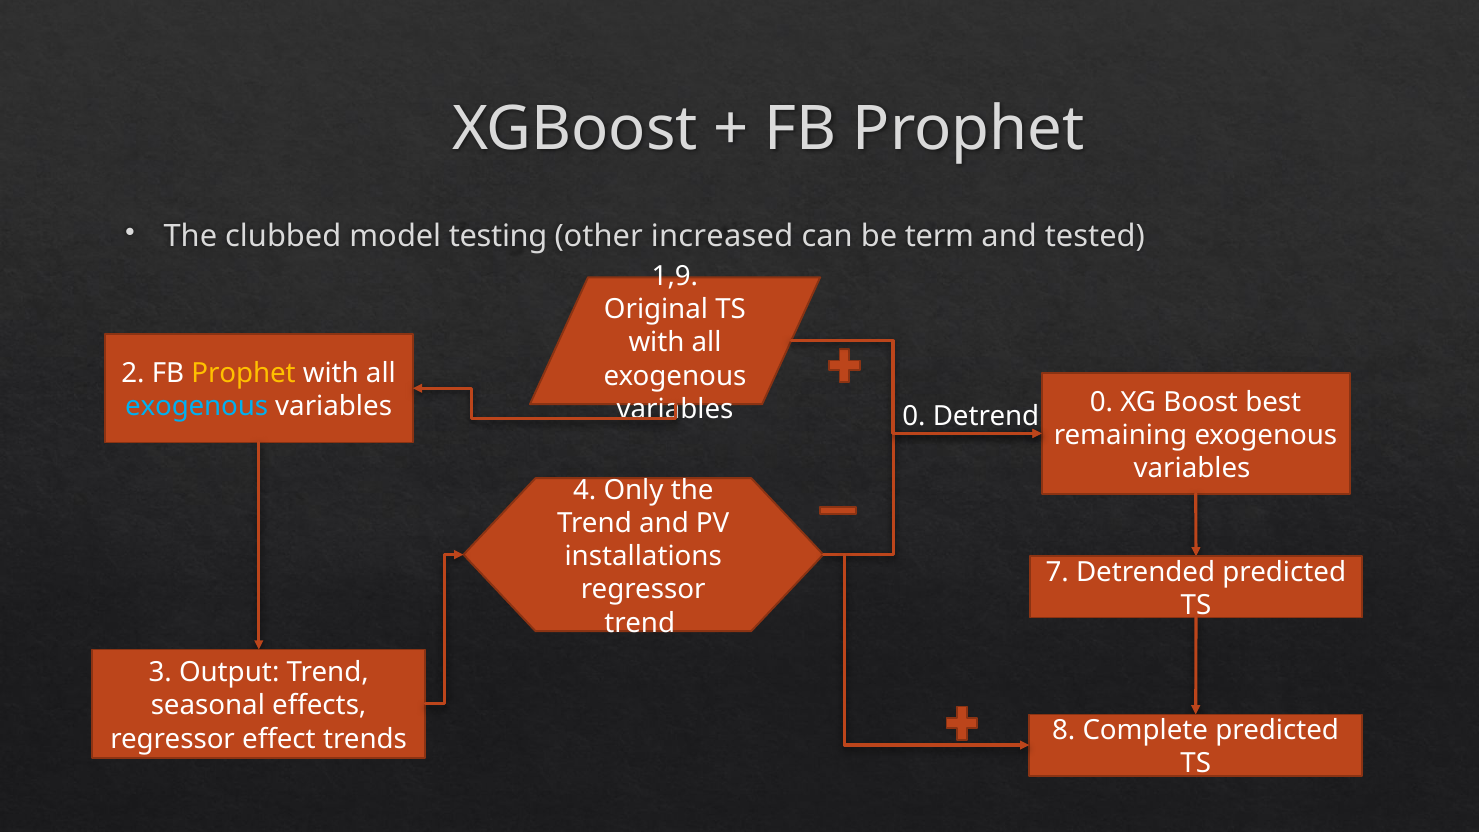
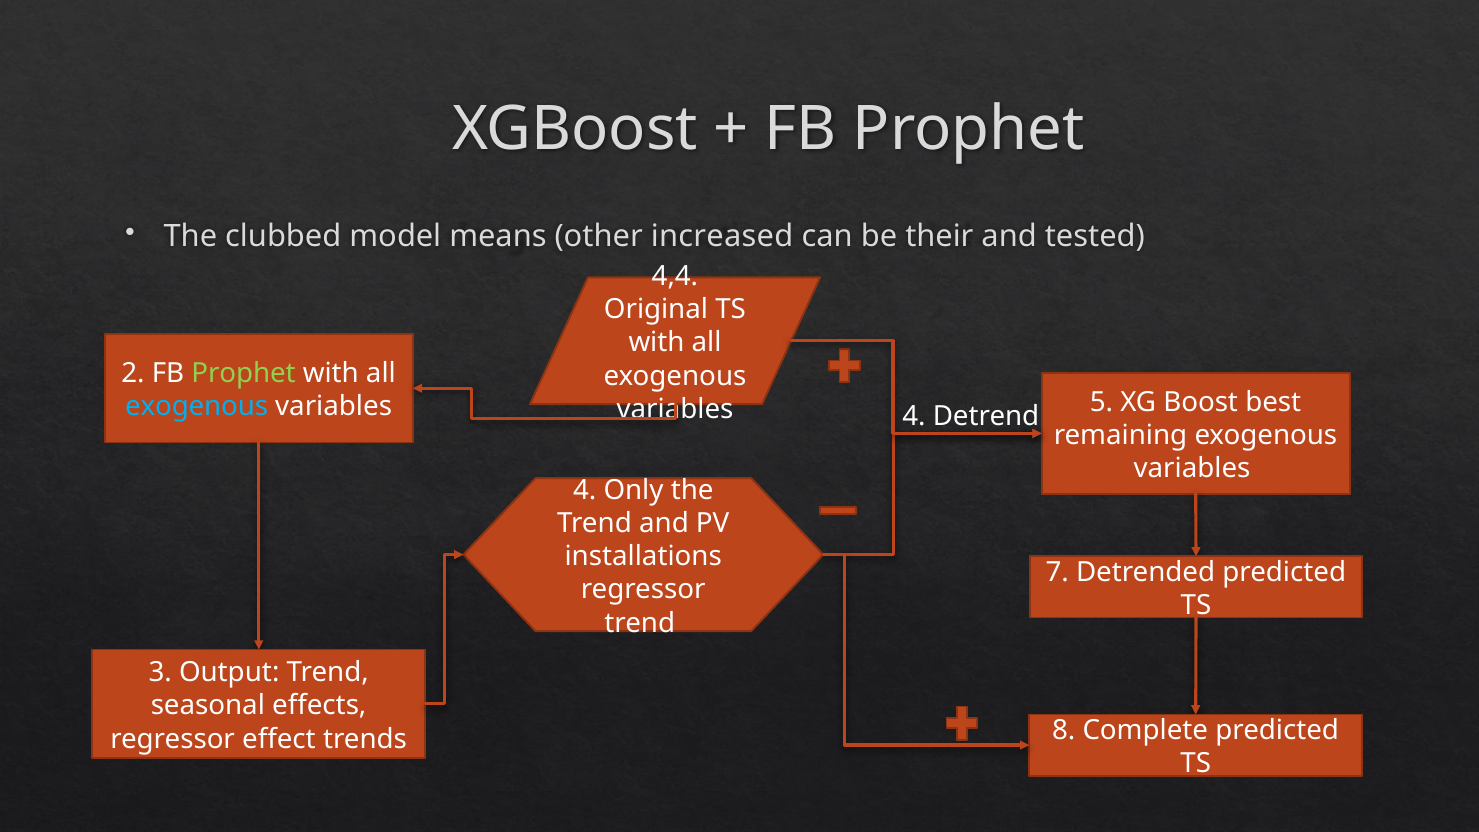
testing: testing -> means (498, 236)
term: term -> their (939, 236)
1,9: 1,9 -> 4,4 (675, 276)
Prophet colour: yellow -> light green (244, 373)
0: 0 -> 5 (1101, 402)
0: 0 -> 4 (914, 416)
